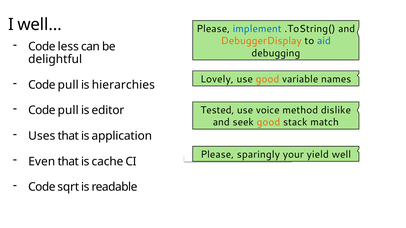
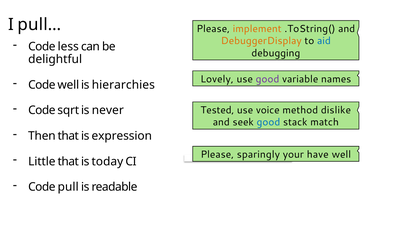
well…: well… -> pull… (39, 25)
implement colour: blue -> orange (257, 29)
good colour: orange -> purple (267, 79)
pull: pull -> well (68, 85)
pull: pull -> sqrt (68, 111)
editor: editor -> never (108, 111)
good colour: orange -> blue (268, 123)
Uses: Uses -> Then (42, 136)
application: application -> expression (122, 136)
yield: yield -> have (318, 155)
Even: Even -> Little (42, 162)
cache: cache -> today (107, 162)
sqrt: sqrt -> pull (68, 187)
